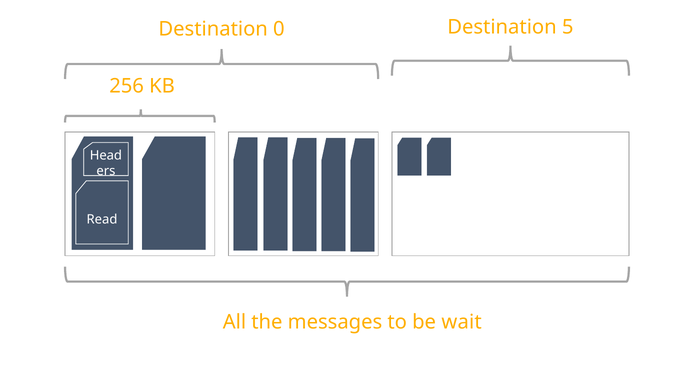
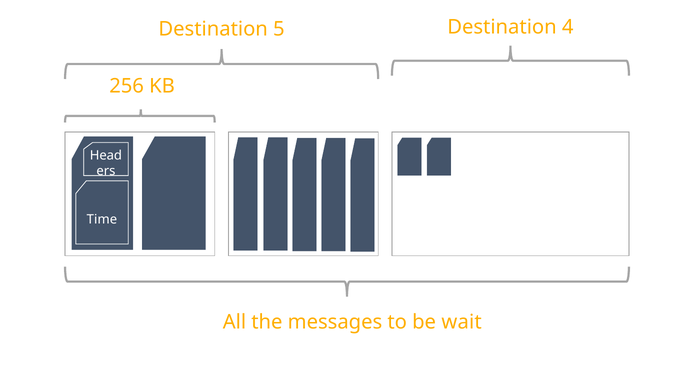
0: 0 -> 5 (279, 29)
5: 5 -> 4 (568, 27)
Read: Read -> Time (102, 220)
